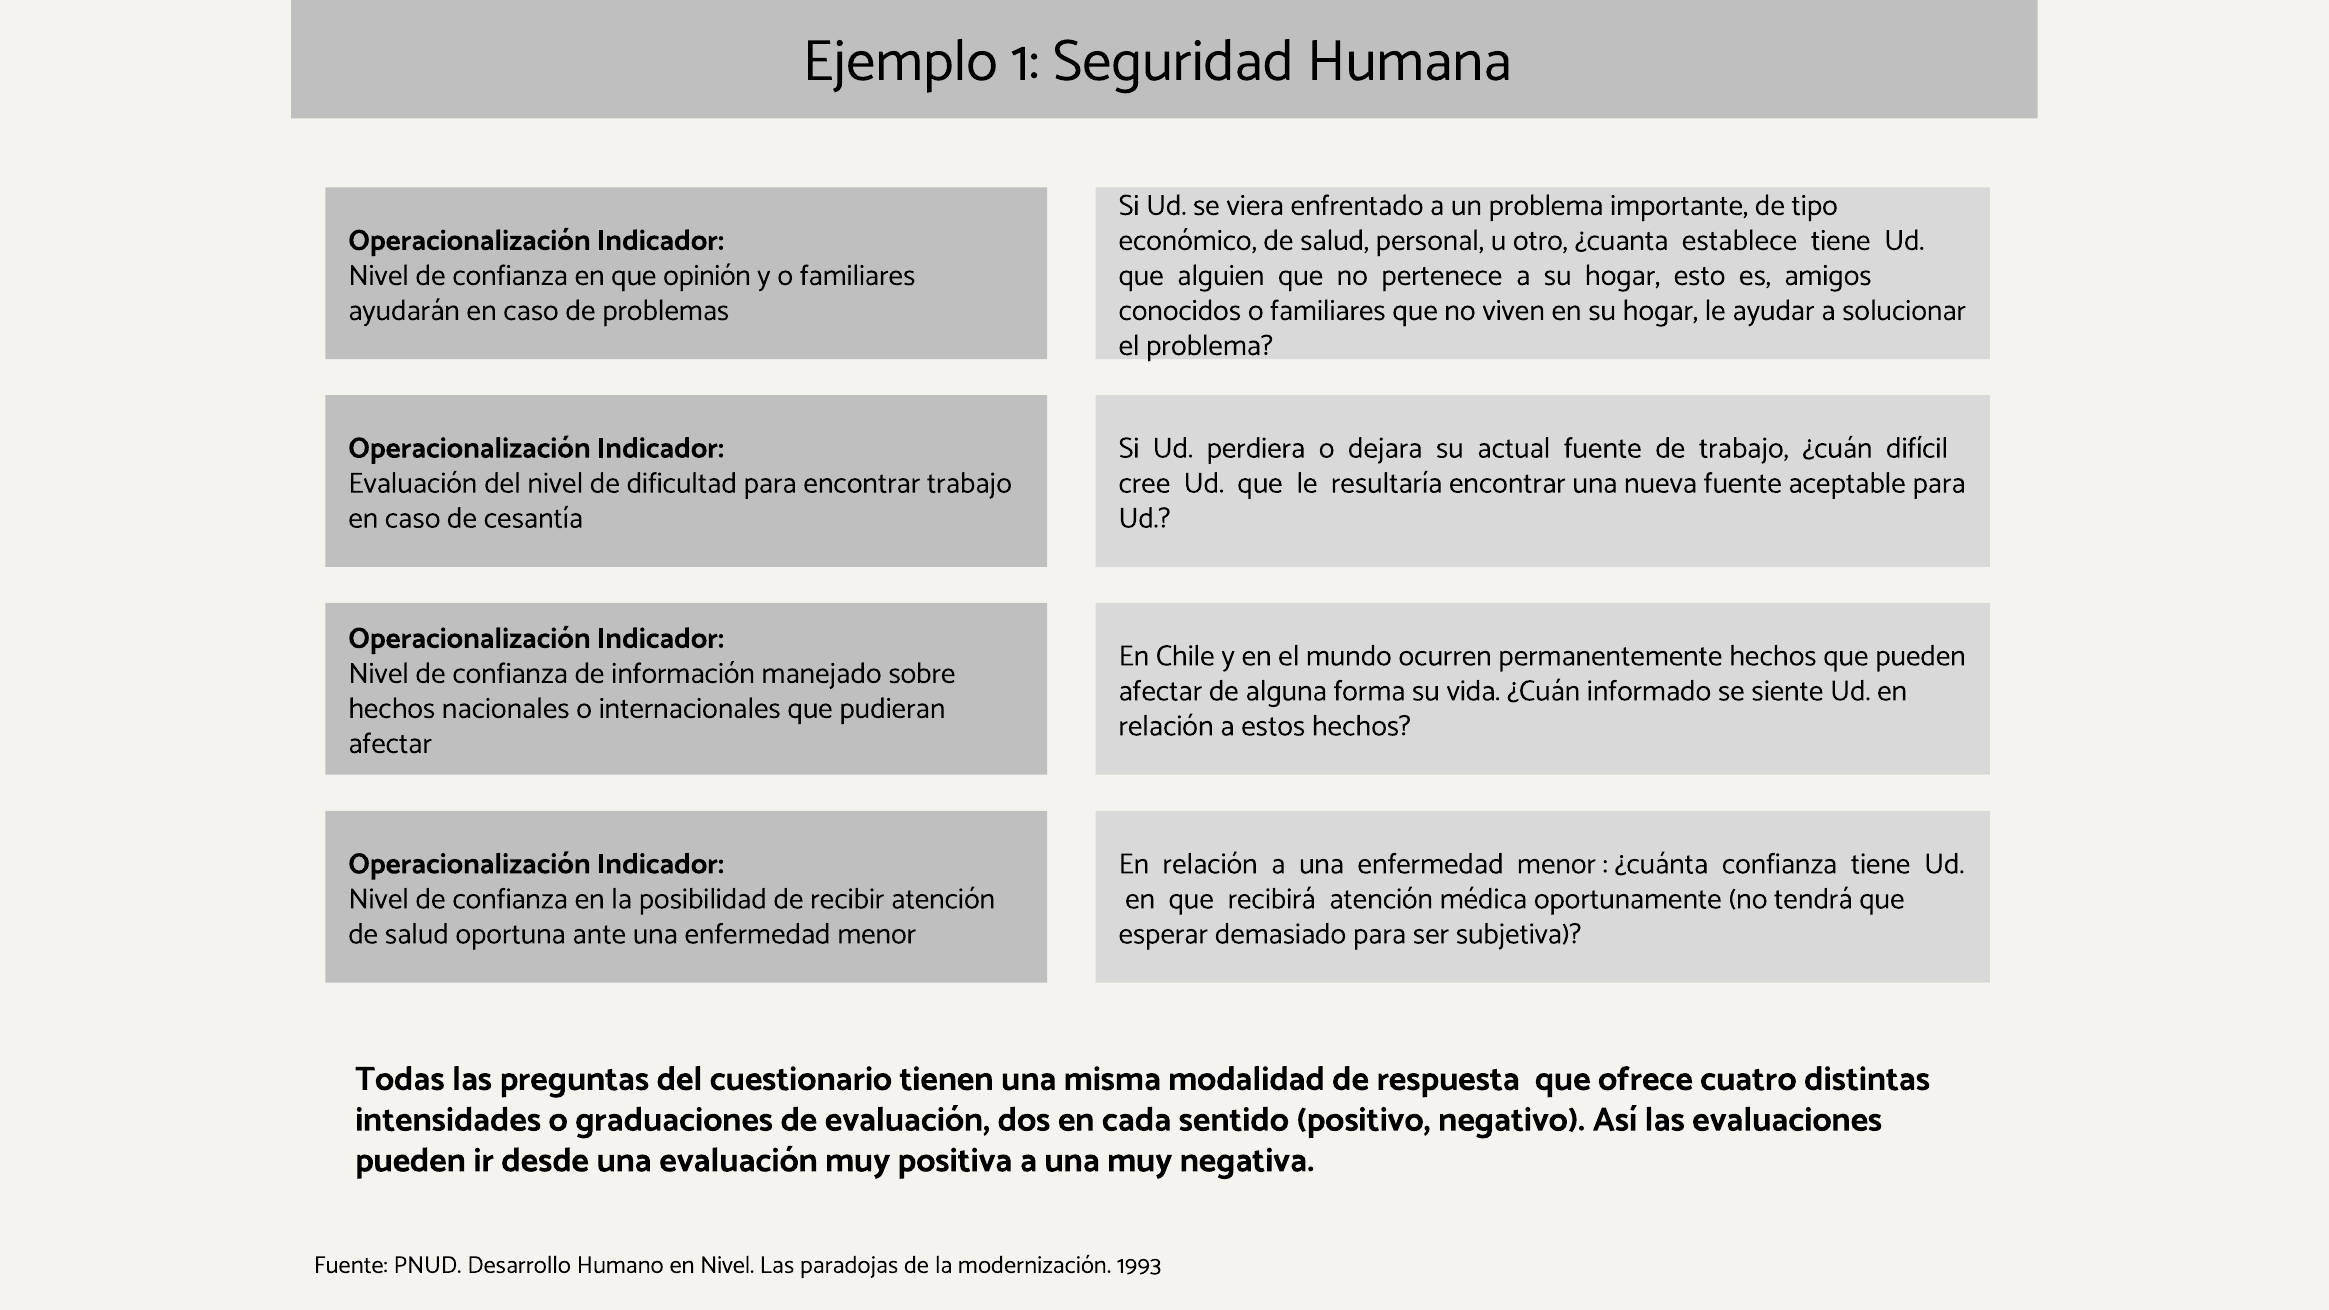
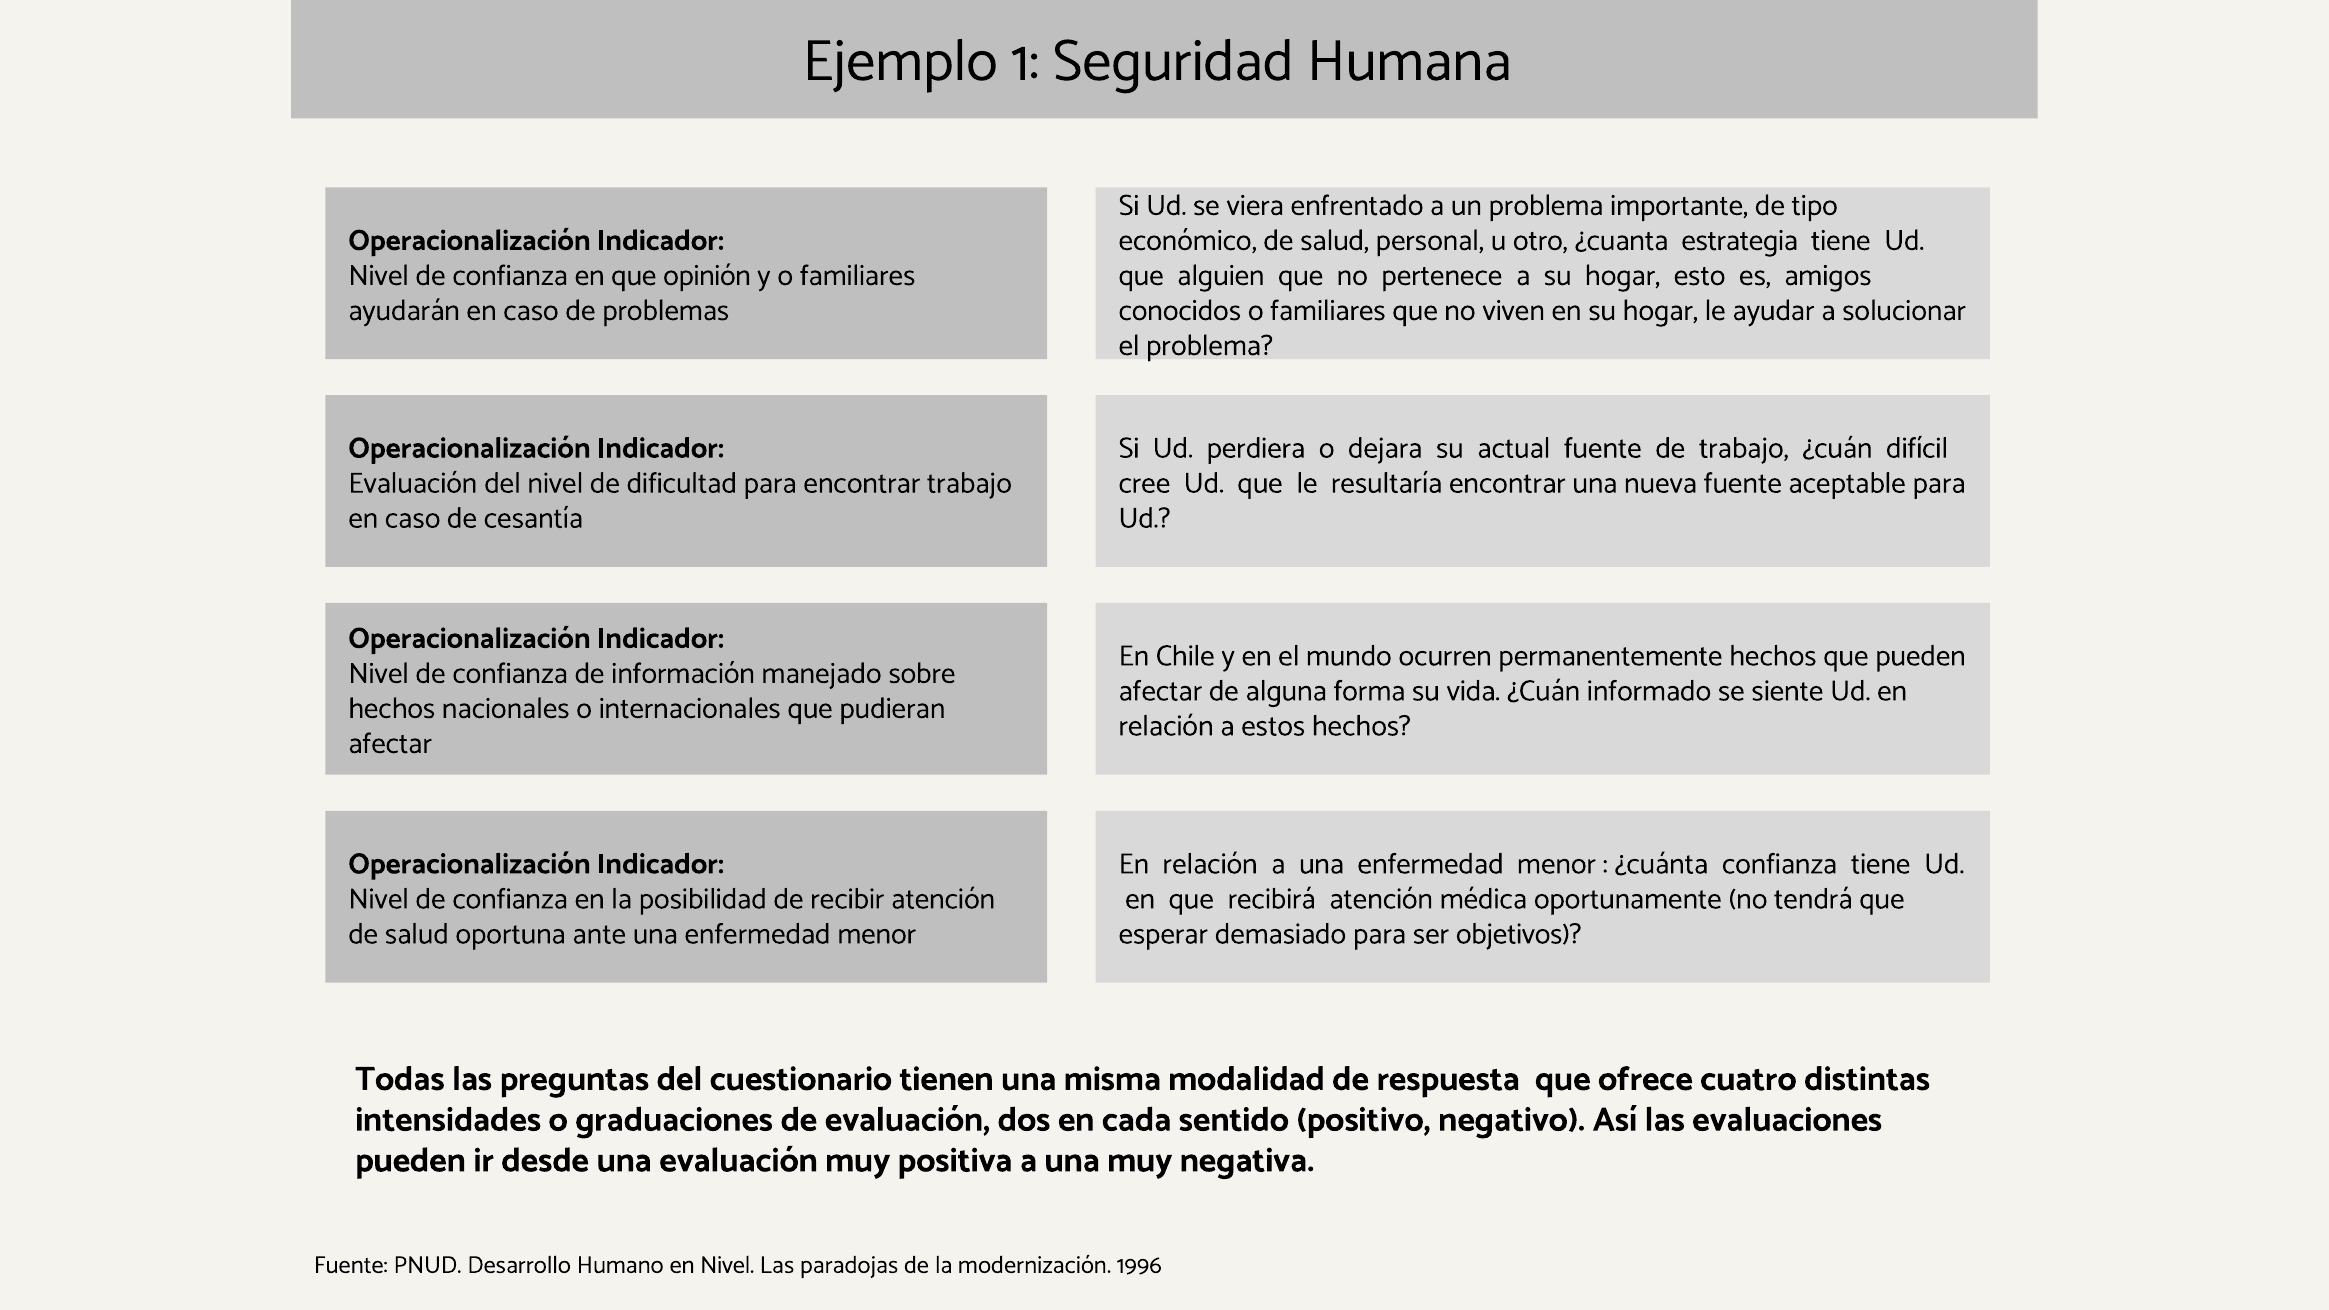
establece: establece -> estrategia (1740, 240)
subjetiva: subjetiva -> objetivos (1519, 934)
1993: 1993 -> 1996 (1139, 1265)
